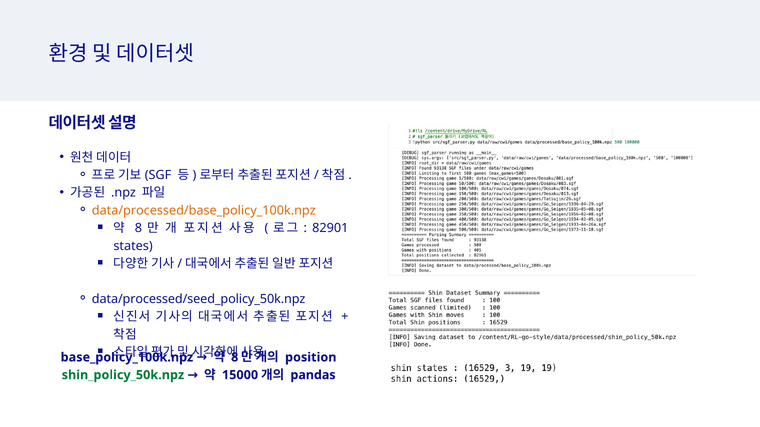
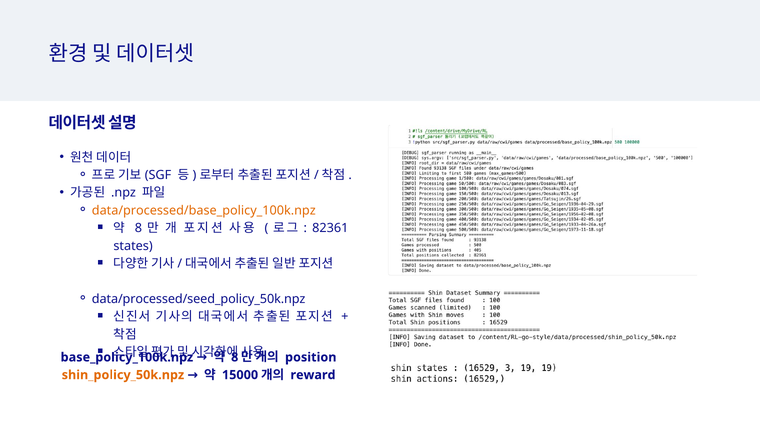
82901: 82901 -> 82361 (330, 228)
shin_policy_50k.npz colour: green -> orange (123, 375)
pandas: pandas -> reward (313, 375)
